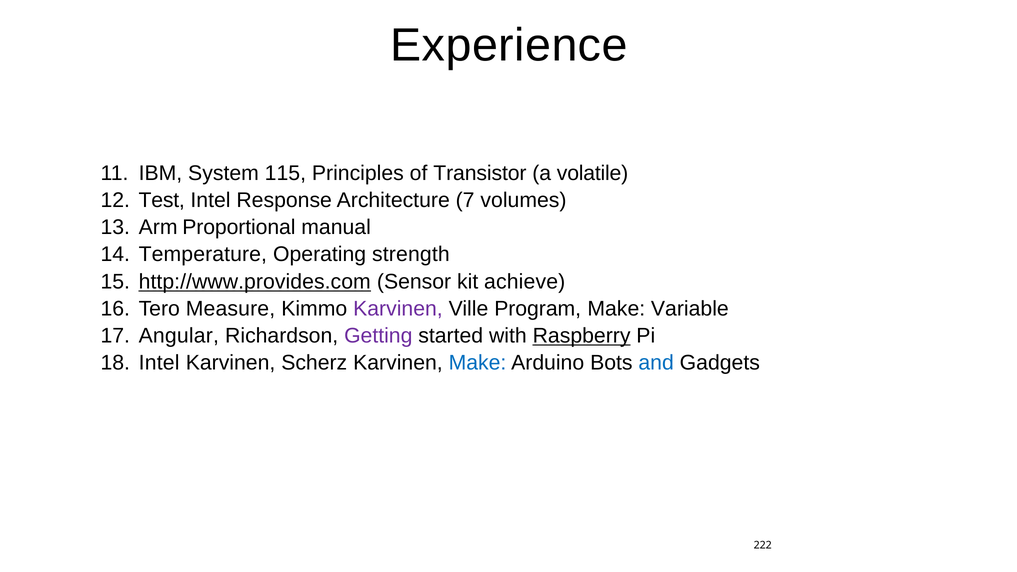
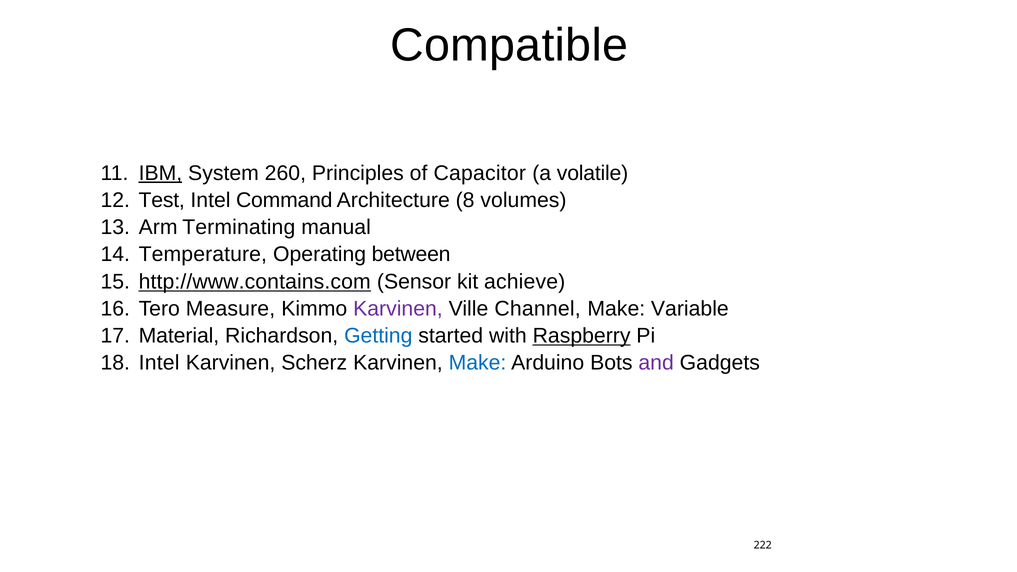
Experience: Experience -> Compatible (509, 45)
IBM underline: none -> present (160, 173)
115: 115 -> 260 (285, 173)
Transistor: Transistor -> Capacitor (480, 173)
Response: Response -> Command (284, 200)
7: 7 -> 8 (465, 200)
Proportional: Proportional -> Terminating (239, 227)
strength: strength -> between (411, 254)
http://www.provides.com: http://www.provides.com -> http://www.contains.com (255, 282)
Program: Program -> Channel (538, 309)
Angular: Angular -> Material (179, 336)
Getting colour: purple -> blue (378, 336)
and colour: blue -> purple (656, 363)
